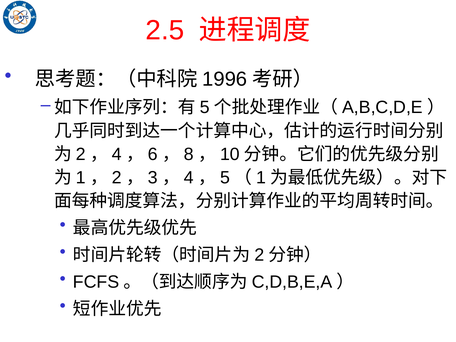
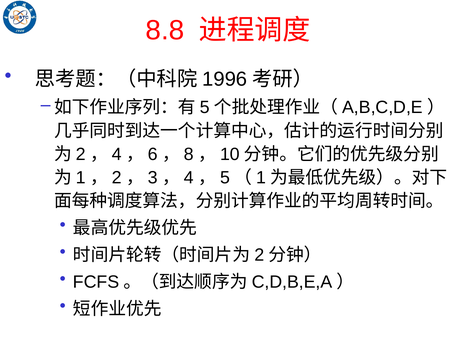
2.5: 2.5 -> 8.8 (165, 30)
